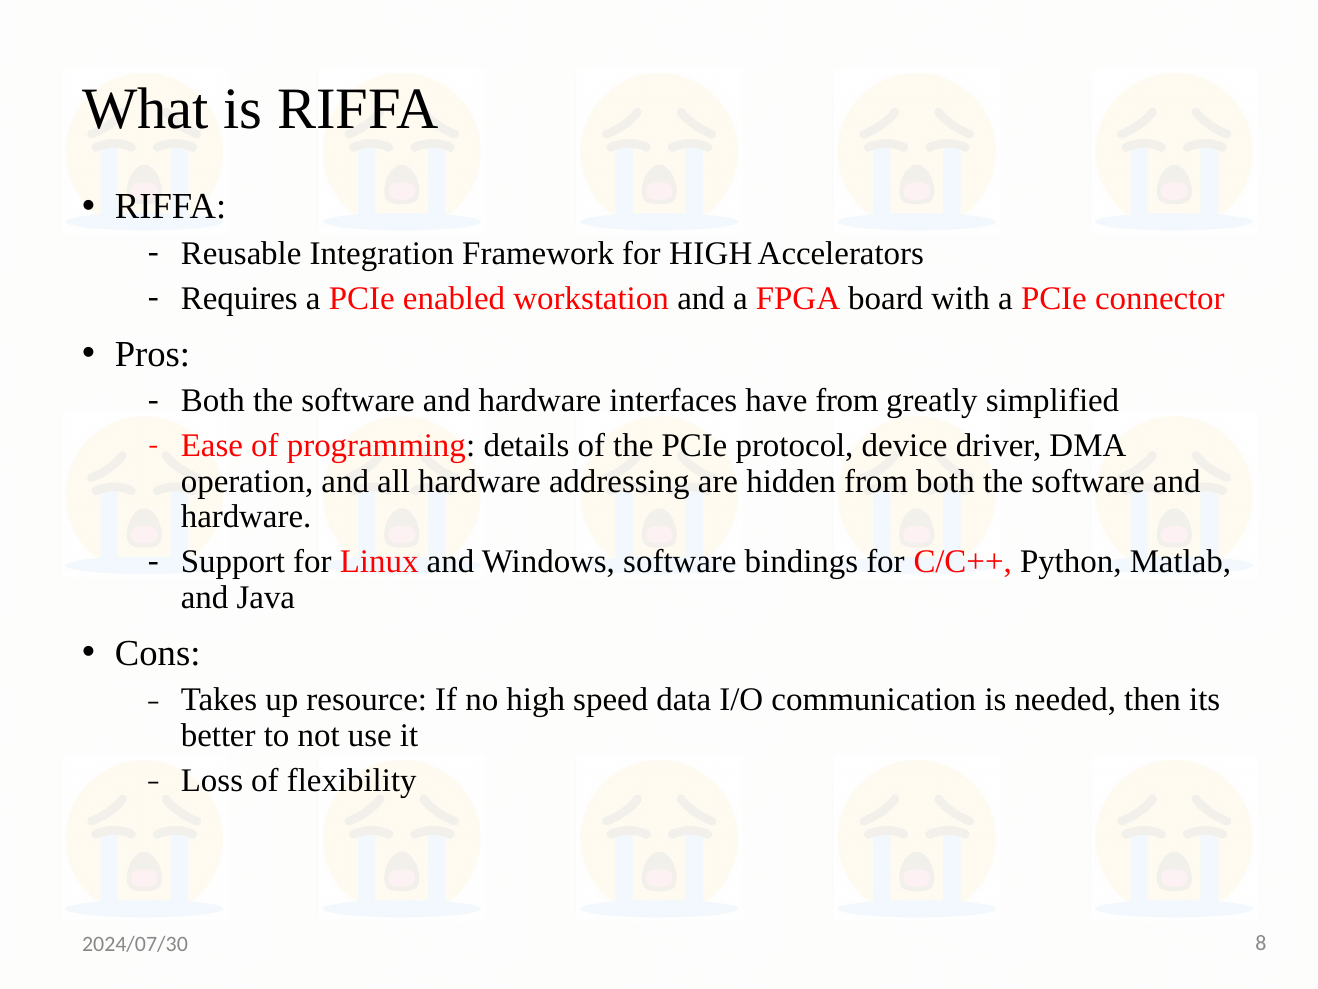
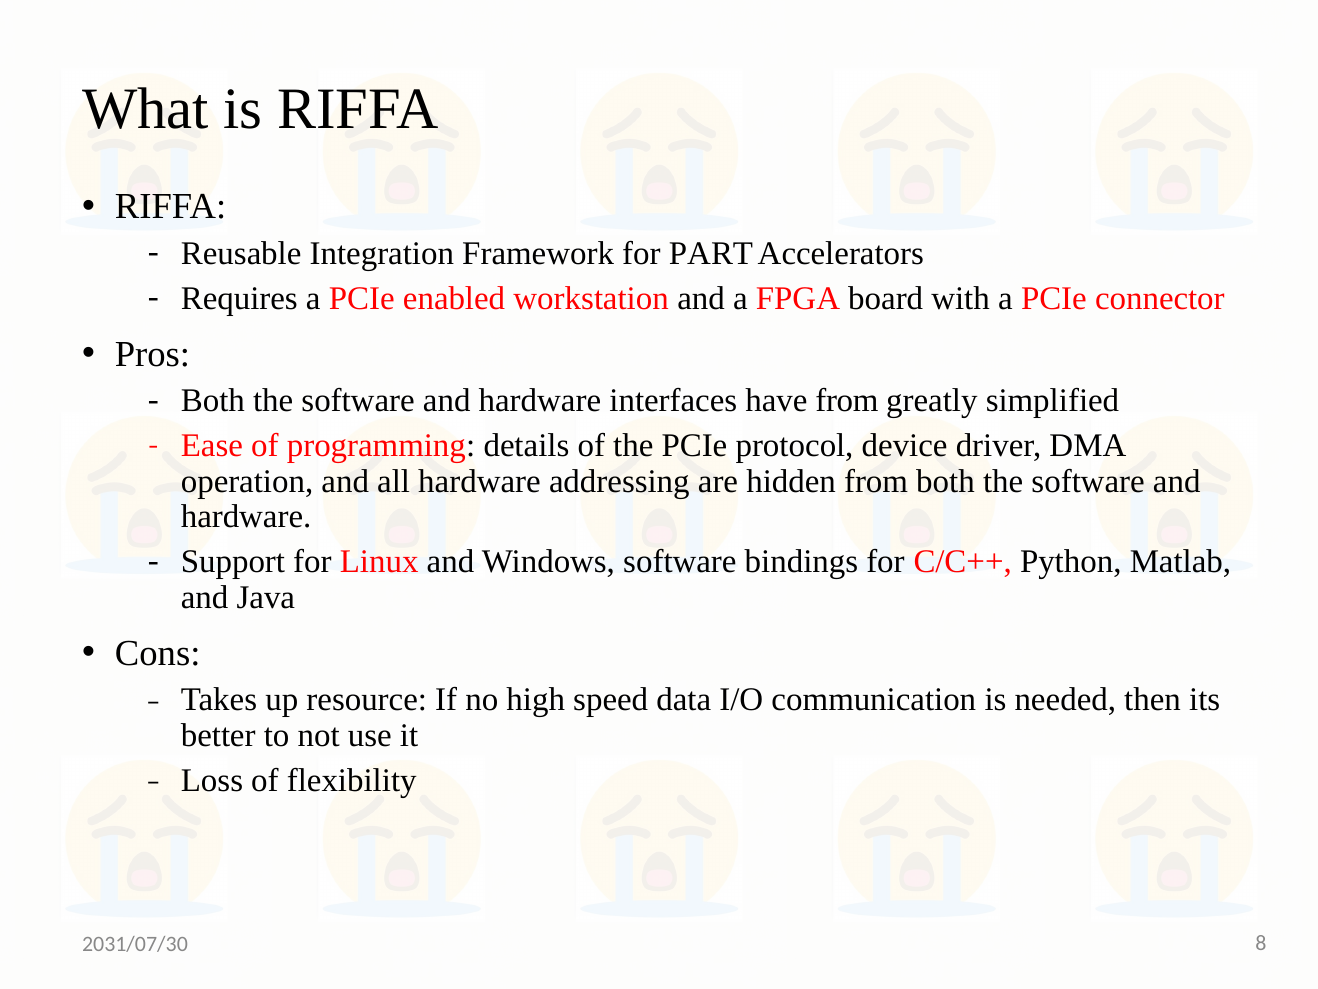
for HIGH: HIGH -> PART (711, 253)
2024/07/30: 2024/07/30 -> 2031/07/30 (135, 944)
